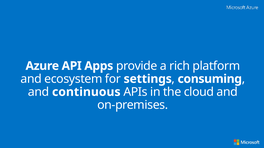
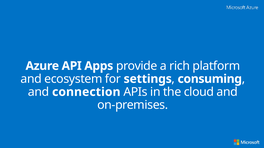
continuous: continuous -> connection (86, 92)
